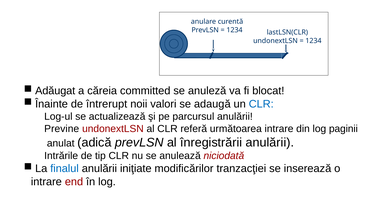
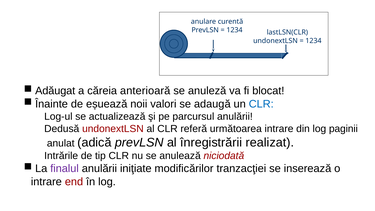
committed: committed -> anterioară (145, 91)
întrerupt: întrerupt -> eșuează (107, 104)
Previne: Previne -> Dedusă (62, 129)
înregistrării anulării: anulării -> realizat (270, 142)
finalul colour: blue -> purple (65, 169)
